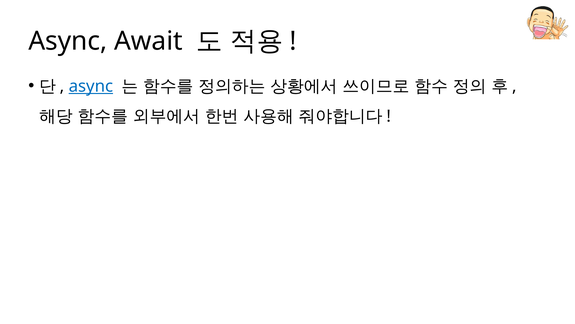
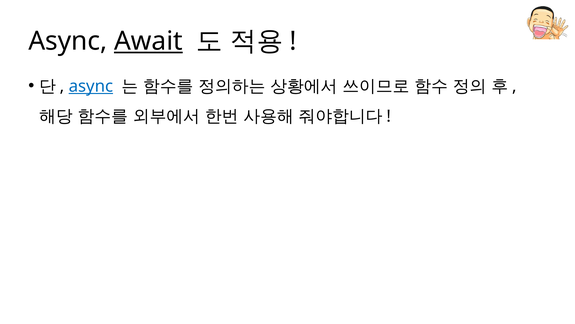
Await underline: none -> present (148, 41)
